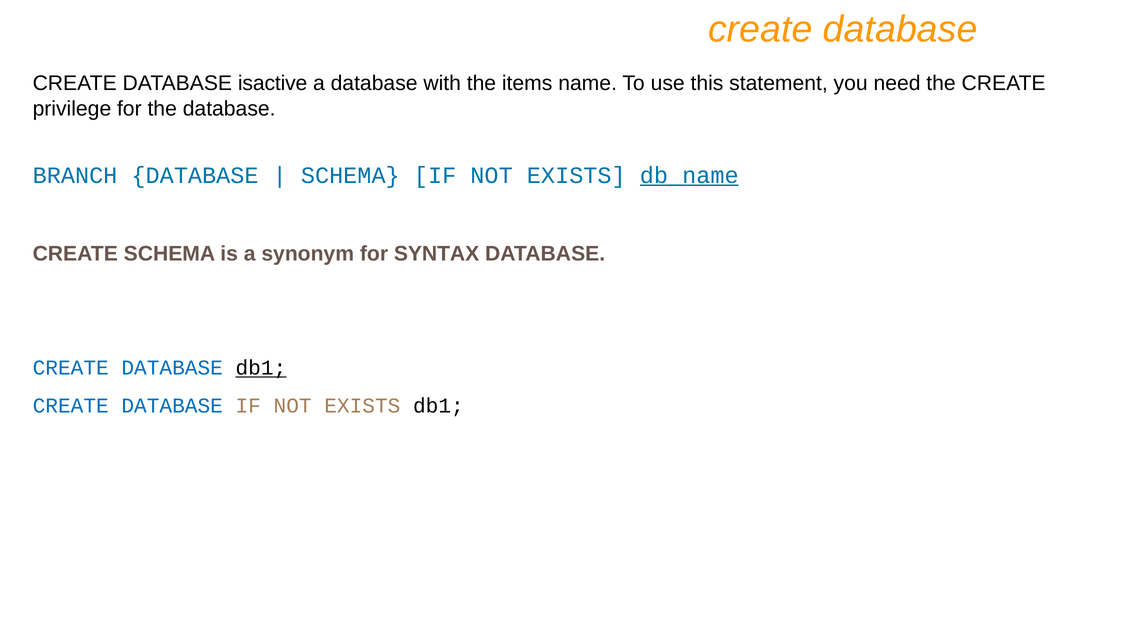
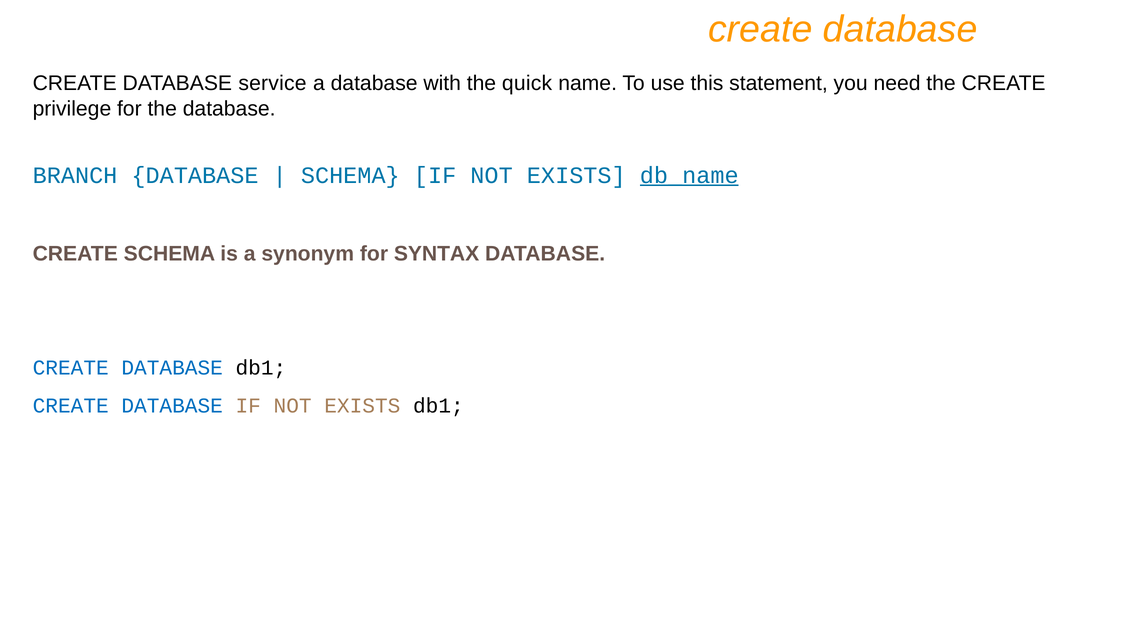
isactive: isactive -> service (272, 83)
items: items -> quick (527, 83)
db1 underline: present -> none (261, 368)
